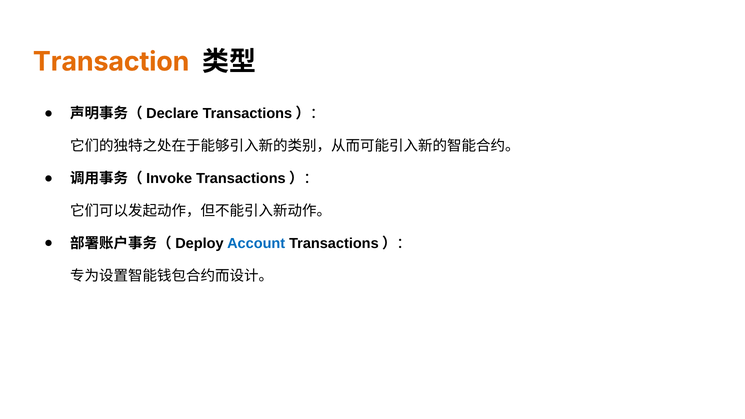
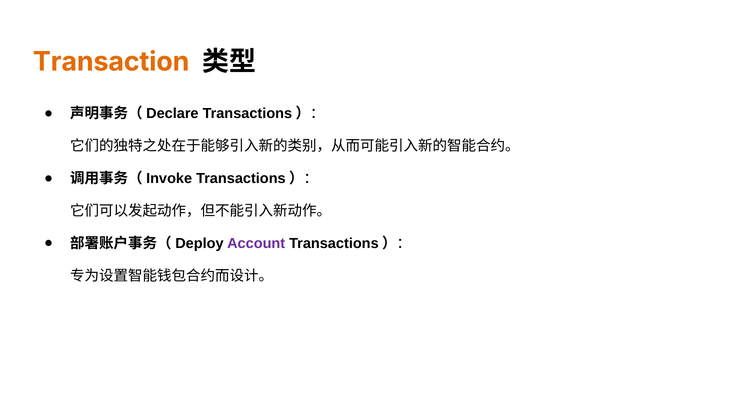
Account colour: blue -> purple (256, 243)
